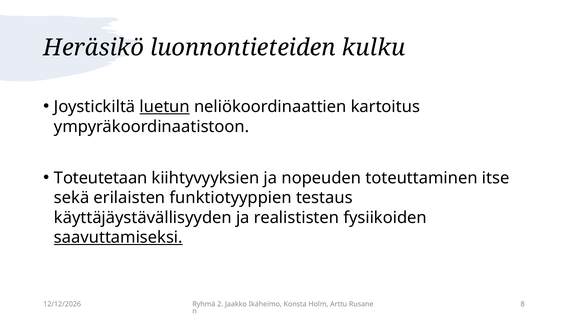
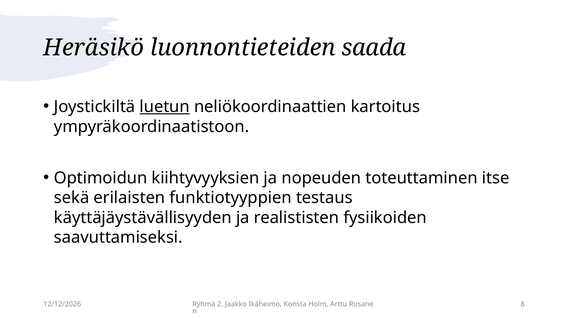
kulku: kulku -> saada (374, 48)
Toteutetaan: Toteutetaan -> Optimoidun (101, 178)
saavuttamiseksi underline: present -> none (118, 238)
